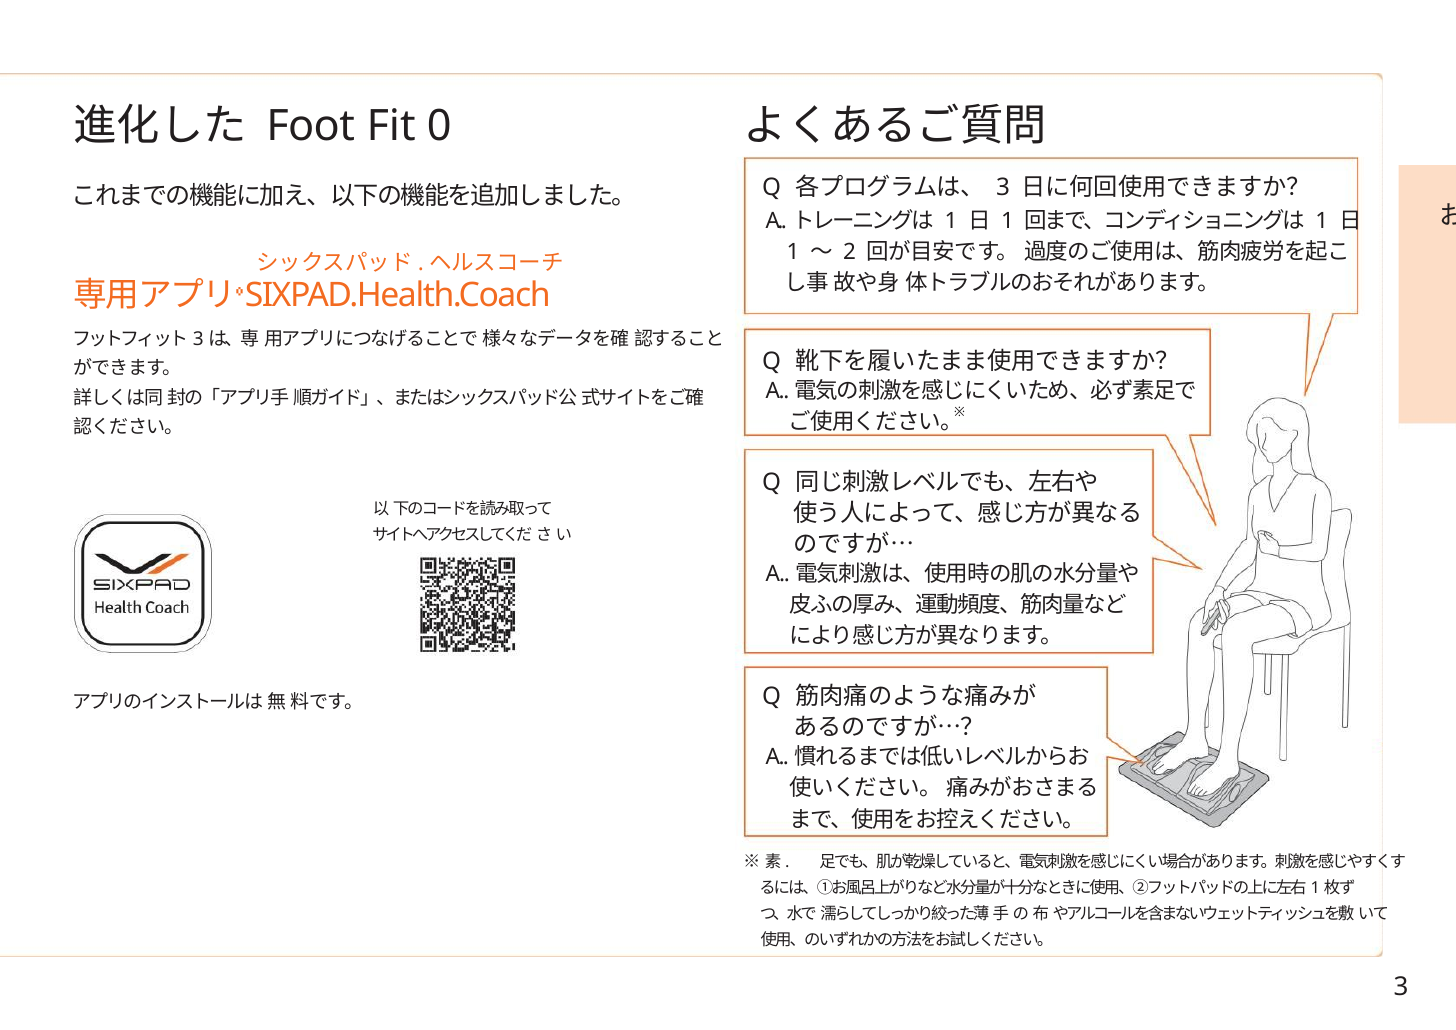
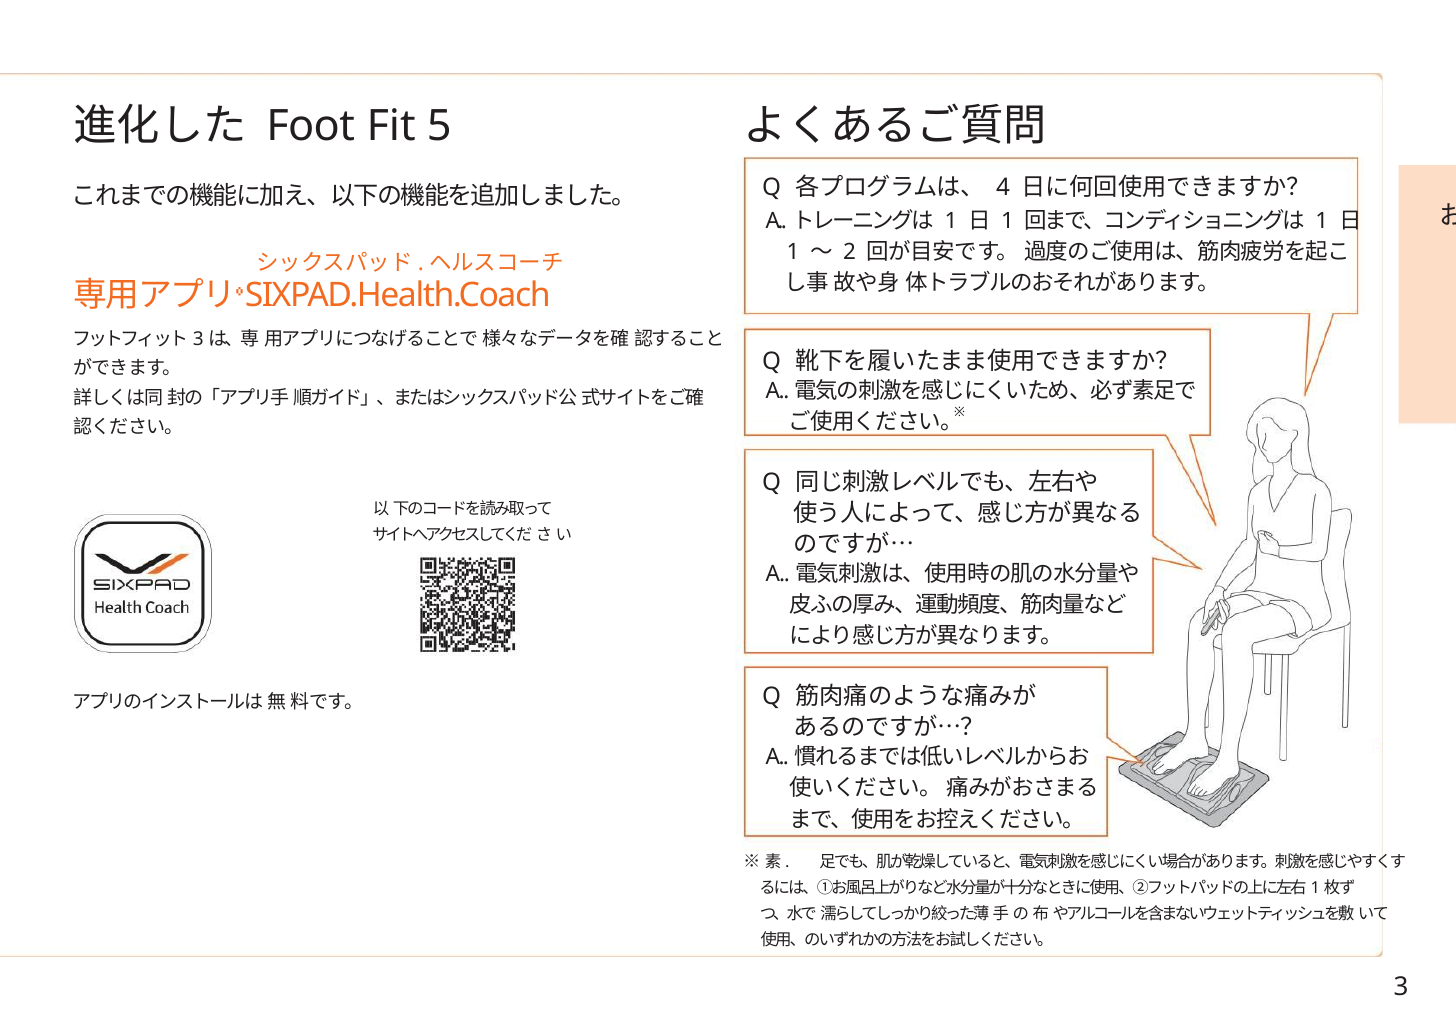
0: 0 -> 5 (439, 126)
3: 3 -> 4 (1003, 188)
